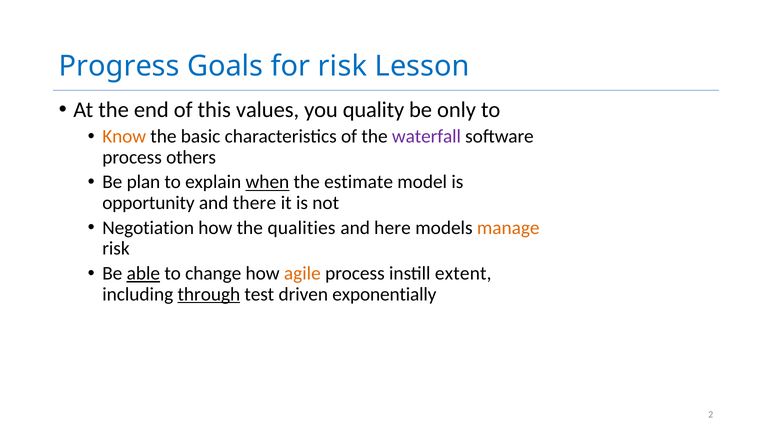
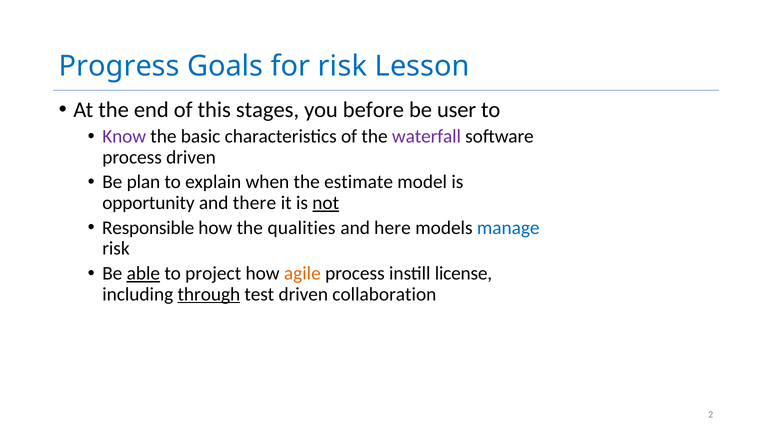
values: values -> stages (268, 110)
quality: quality -> before (373, 110)
only: only -> user (457, 110)
Know colour: orange -> purple (124, 137)
process others: others -> driven (191, 157)
when underline: present -> none (267, 182)
not underline: none -> present (326, 203)
Negotiation: Negotiation -> Responsible (148, 228)
manage colour: orange -> blue (508, 228)
change: change -> project (213, 274)
extent: extent -> license (463, 274)
exponentially: exponentially -> collaboration (384, 294)
